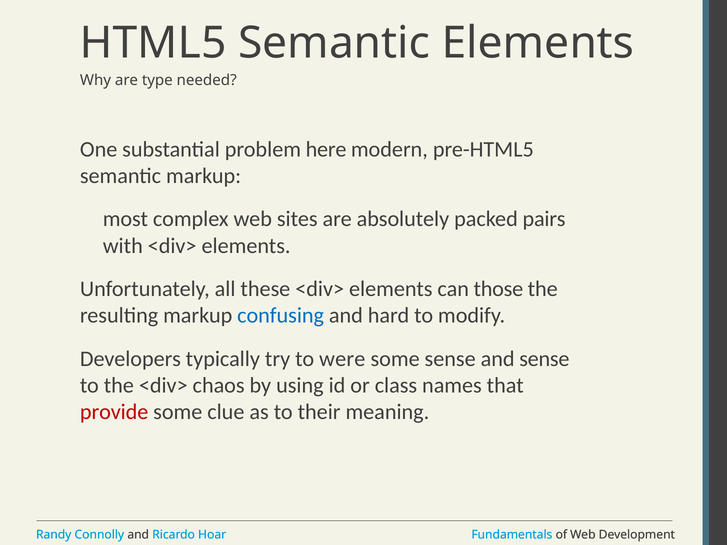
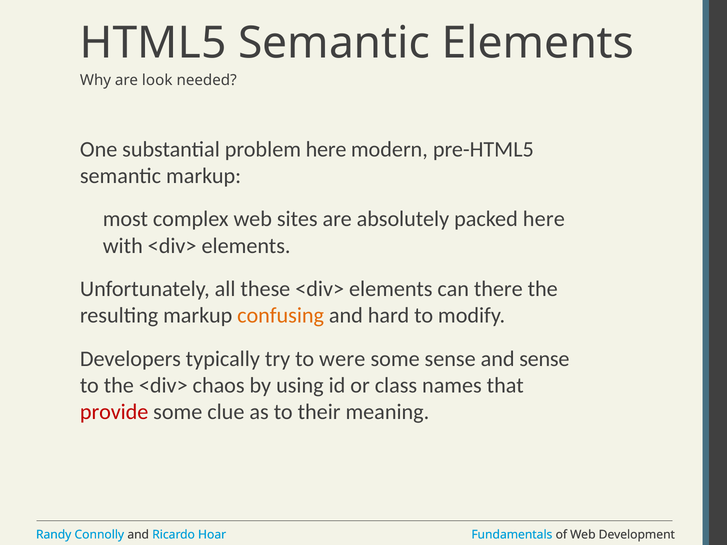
type: type -> look (157, 80)
packed pairs: pairs -> here (544, 219)
those: those -> there (498, 289)
confusing colour: blue -> orange (281, 316)
